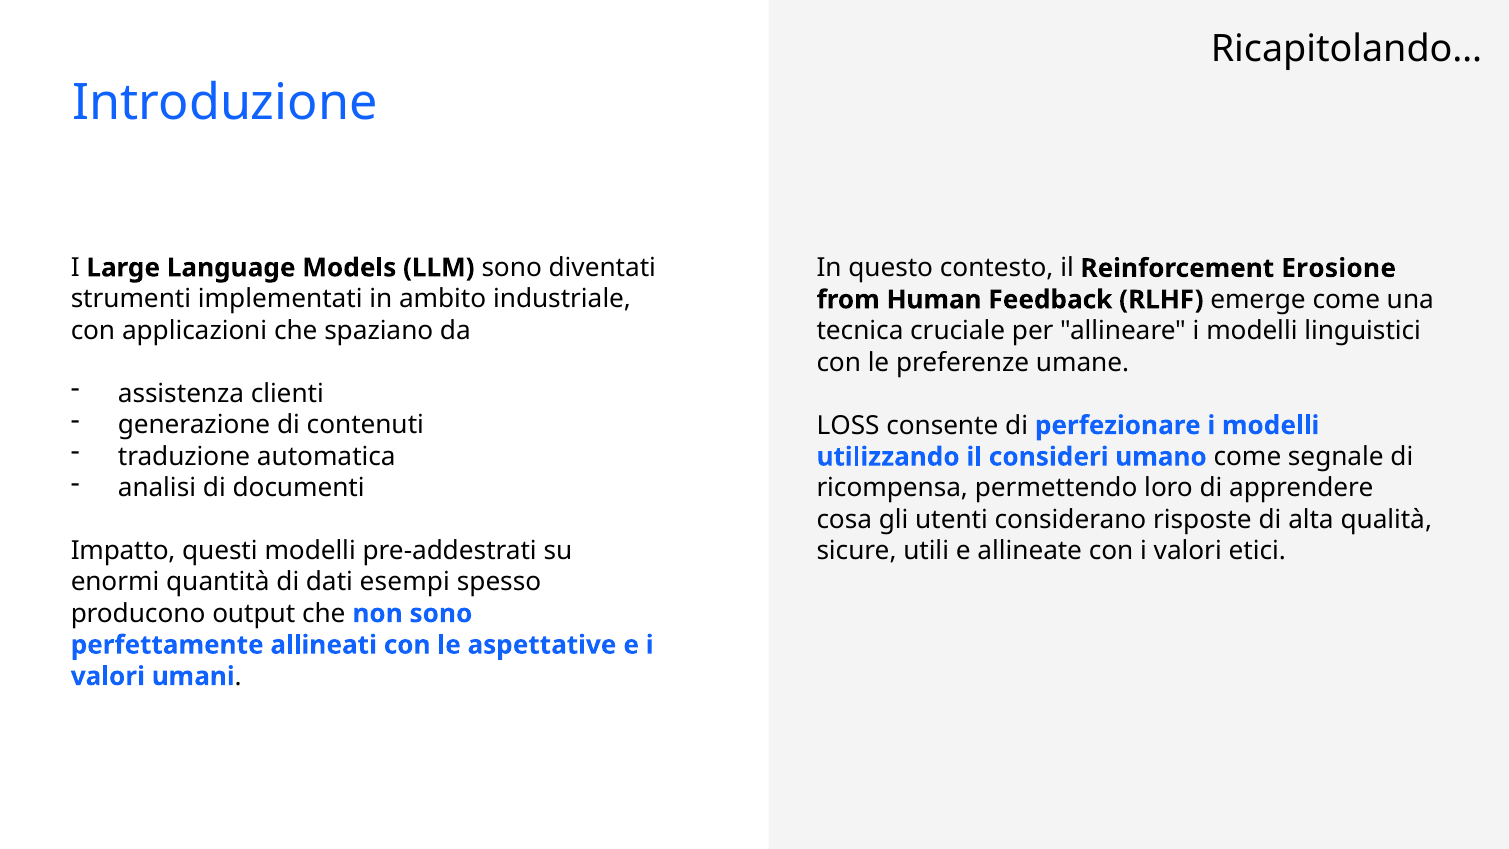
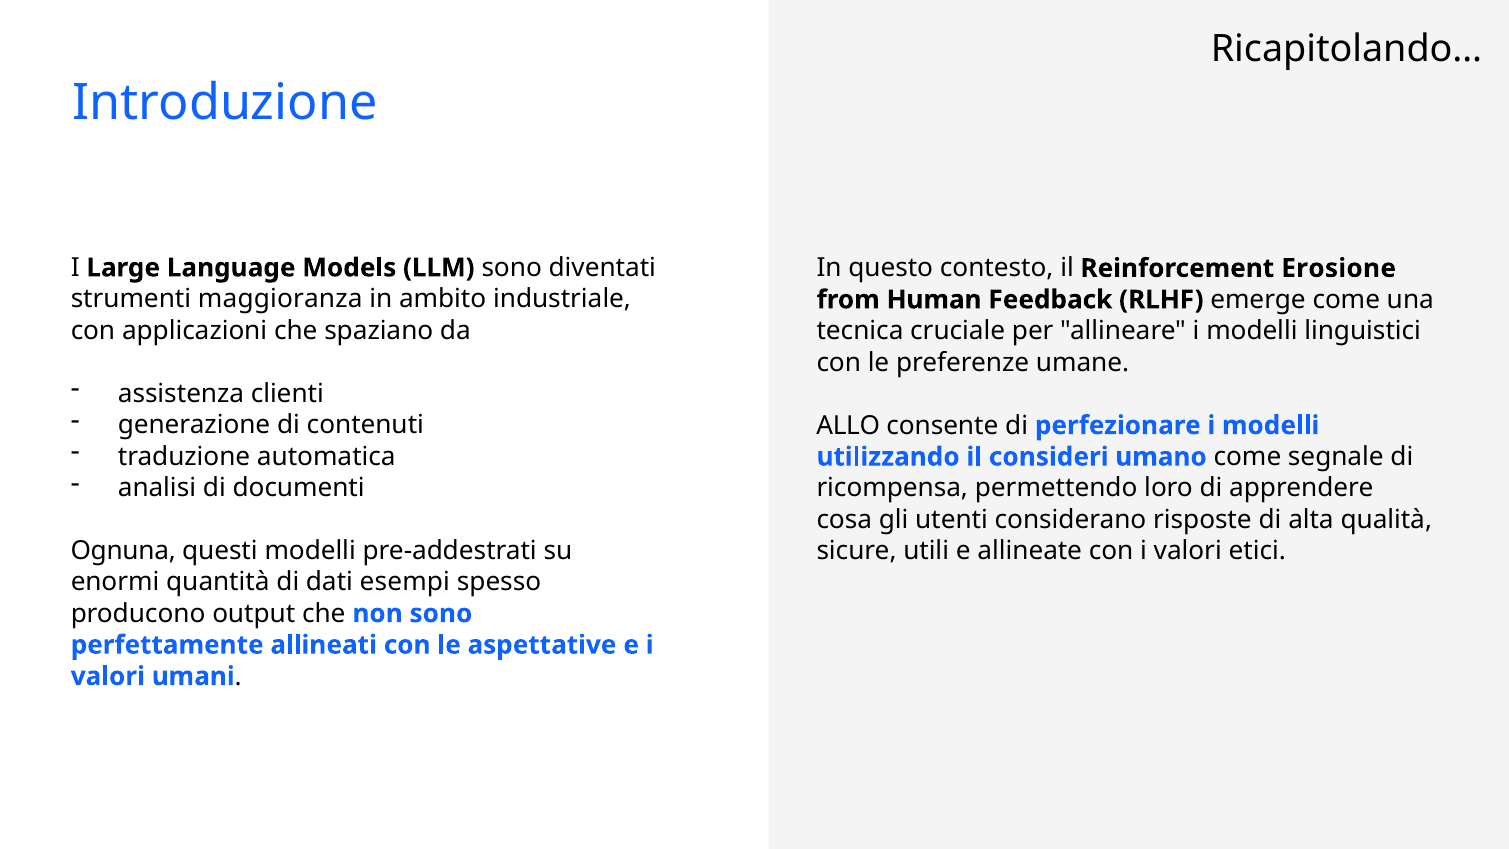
implementati: implementati -> maggioranza (280, 299)
LOSS: LOSS -> ALLO (848, 425)
Impatto: Impatto -> Ognuna (123, 551)
